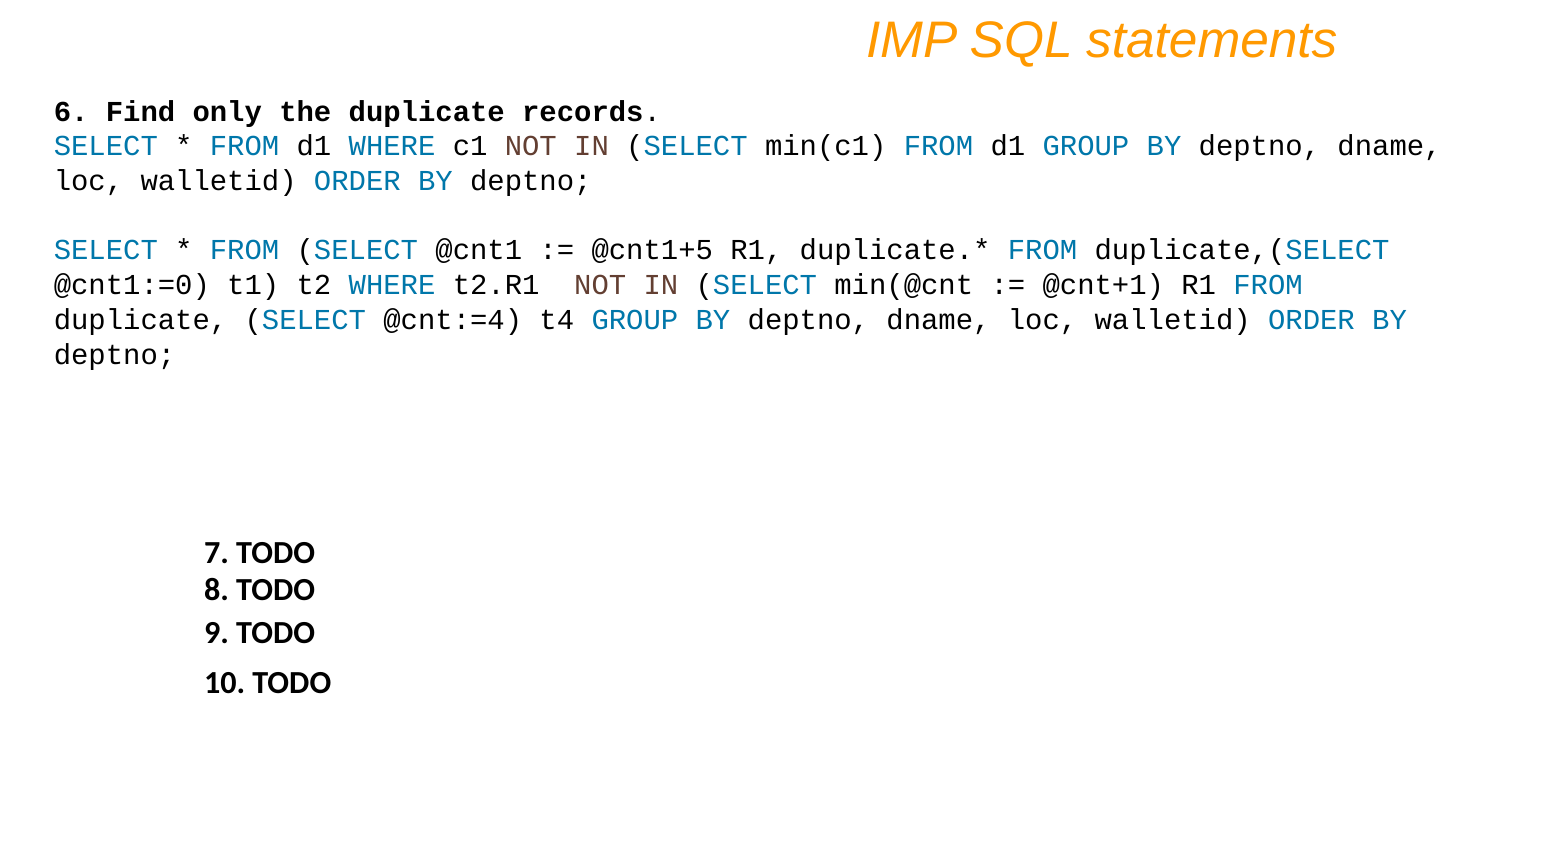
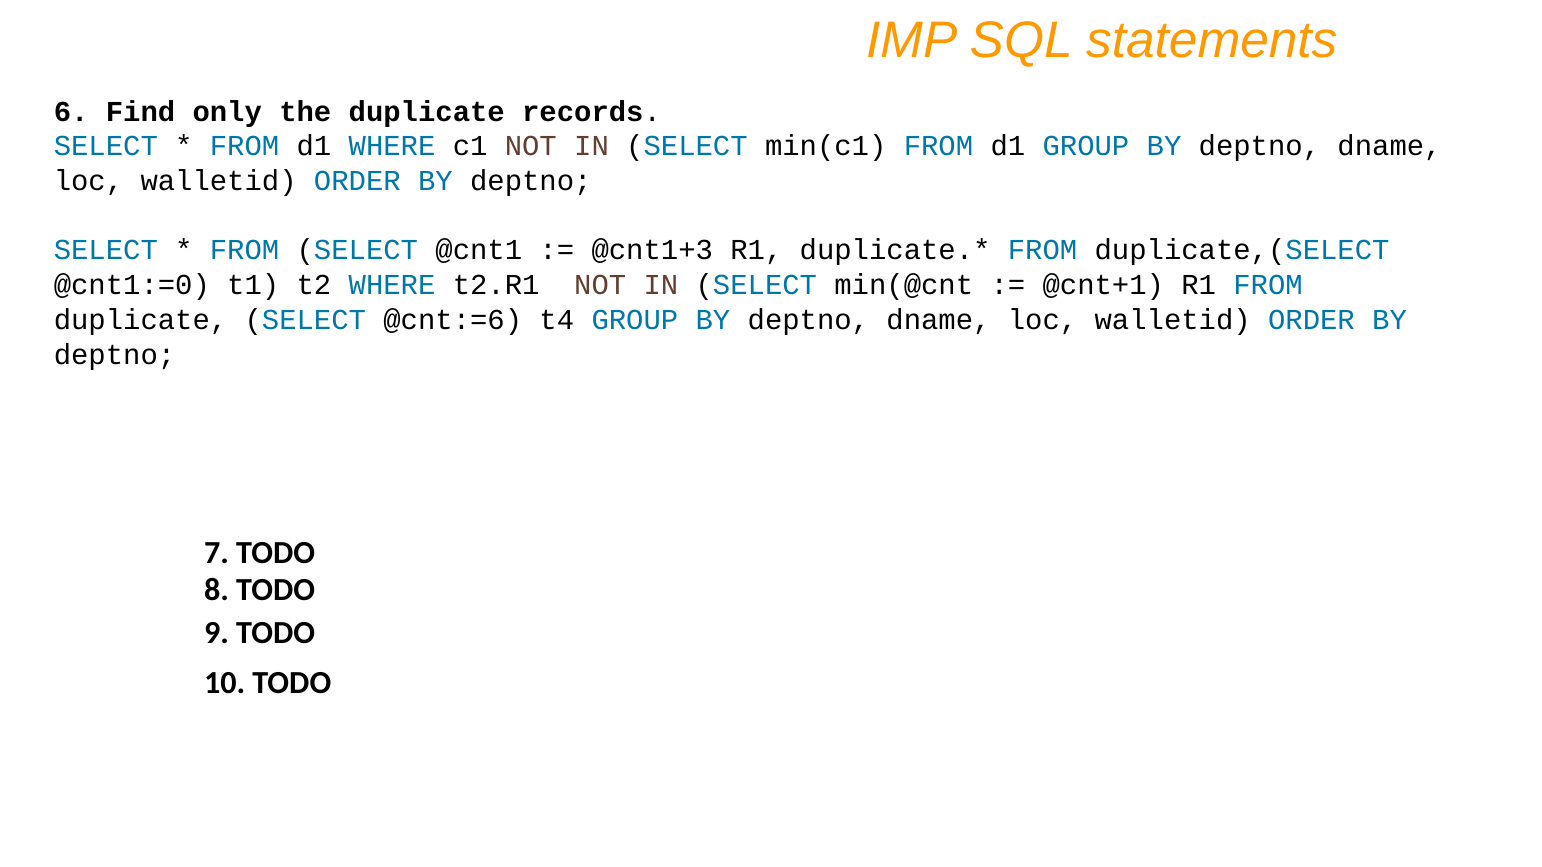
@cnt1+5: @cnt1+5 -> @cnt1+3 (652, 251)
@cnt:=4: @cnt:=4 -> @cnt:=6 (453, 320)
